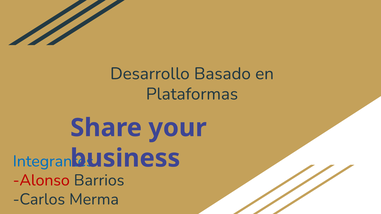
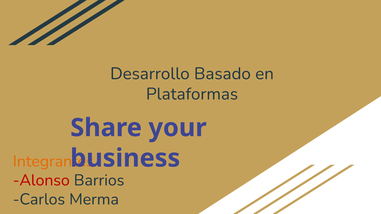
Integrantes colour: blue -> orange (53, 161)
